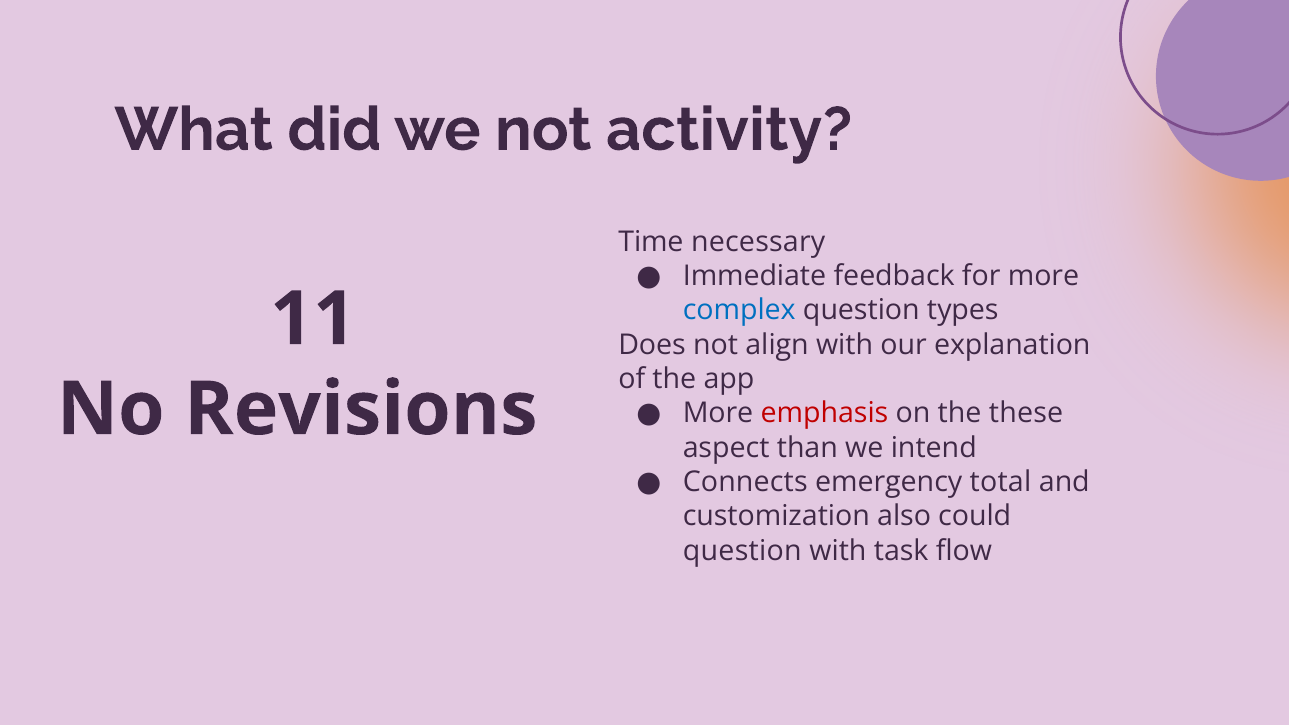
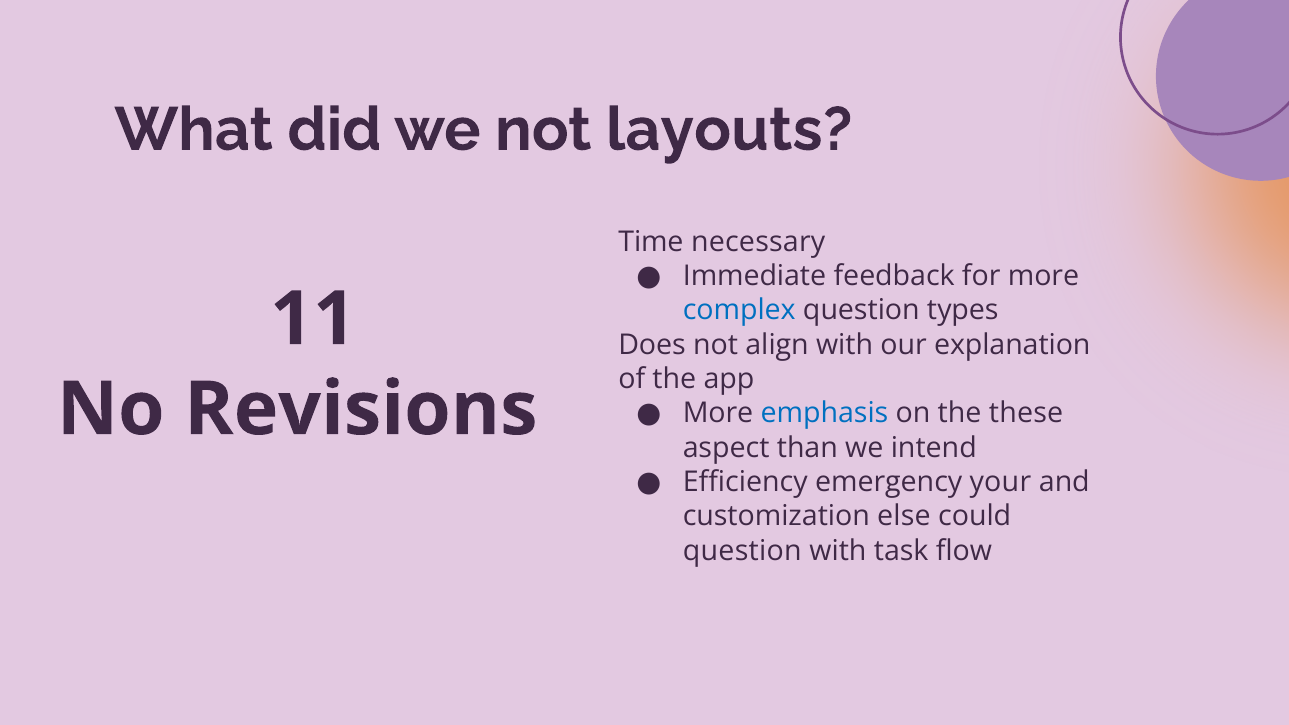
activity: activity -> layouts (729, 130)
emphasis colour: red -> blue (825, 414)
Connects: Connects -> Efficiency (745, 482)
total: total -> your (1000, 482)
also: also -> else (904, 517)
